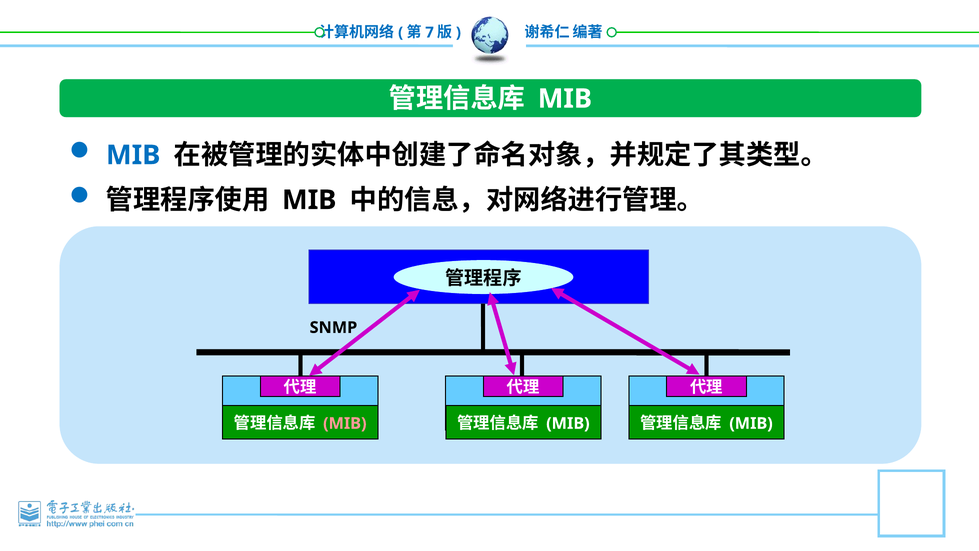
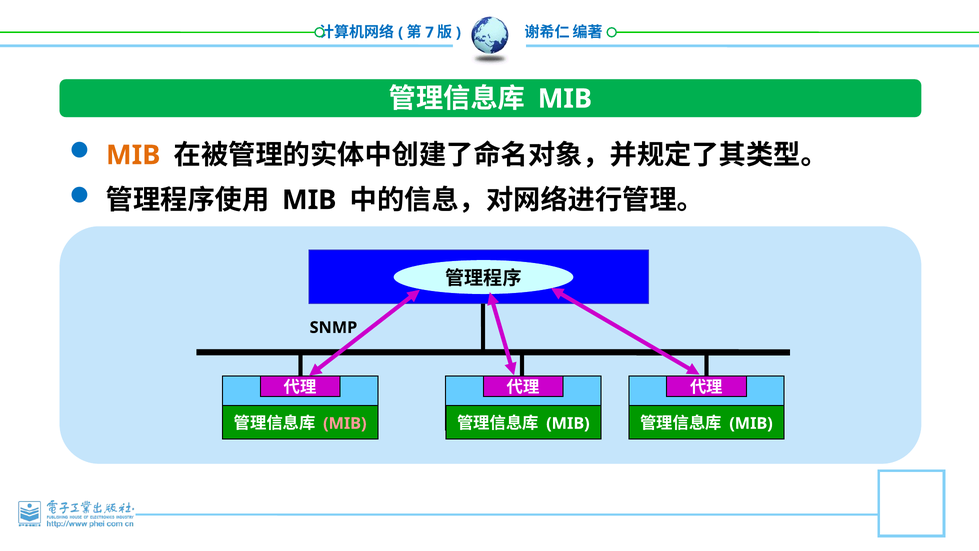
MIB colour: blue -> orange (133, 155)
